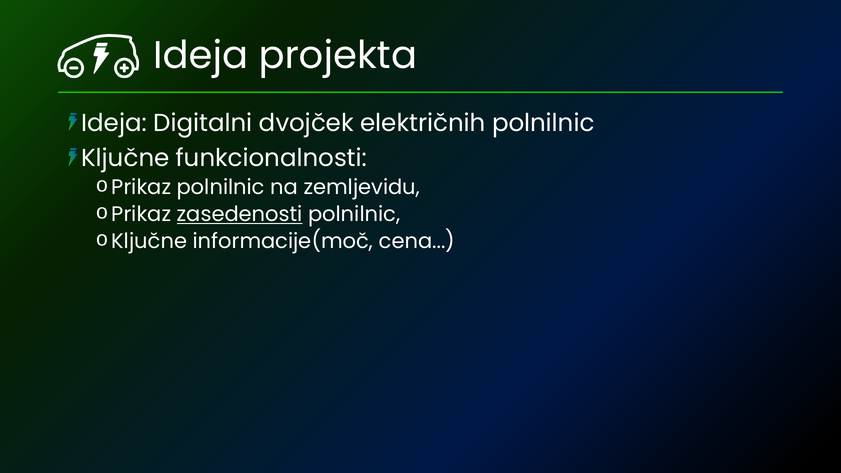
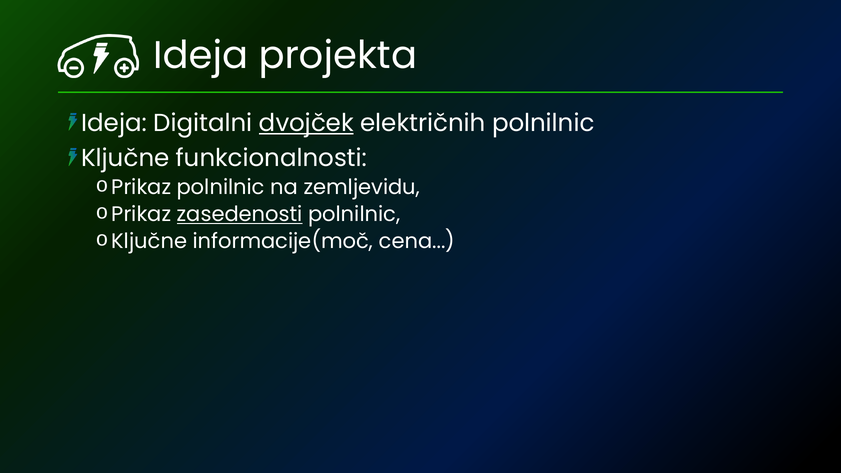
dvojček underline: none -> present (306, 123)
